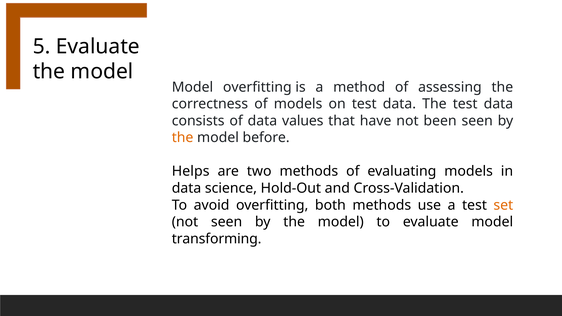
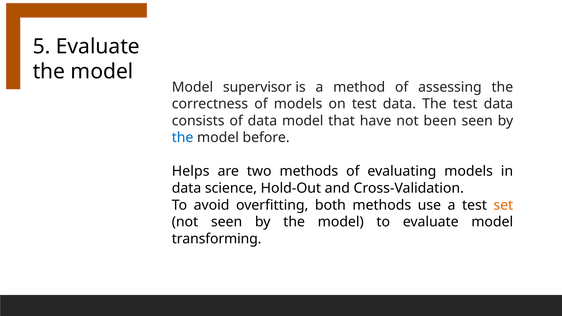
Model overfitting: overfitting -> supervisor (257, 87)
data values: values -> model (303, 121)
the colour: orange -> blue (183, 138)
